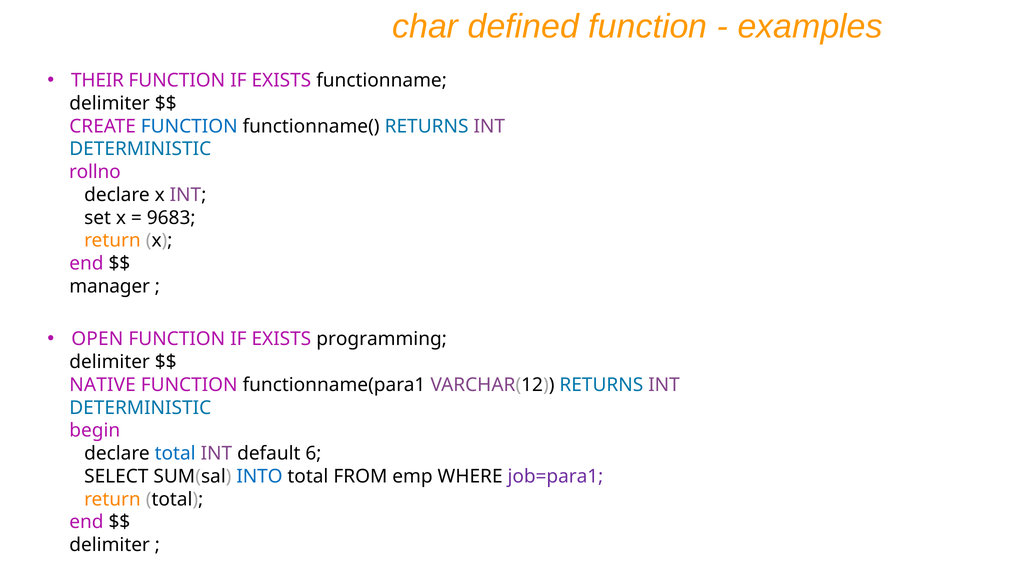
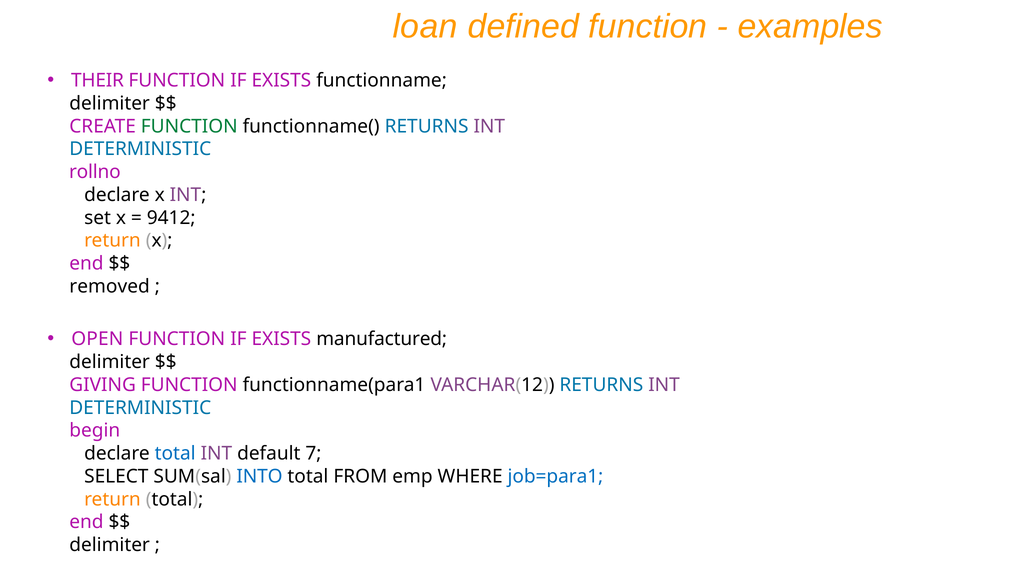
char: char -> loan (425, 26)
FUNCTION colour: blue -> green (189, 126)
9683: 9683 -> 9412 (171, 218)
manager: manager -> removed (110, 287)
programming: programming -> manufactured (382, 339)
NATIVE: NATIVE -> GIVING (103, 385)
6: 6 -> 7 (313, 454)
job=para1 colour: purple -> blue (555, 477)
